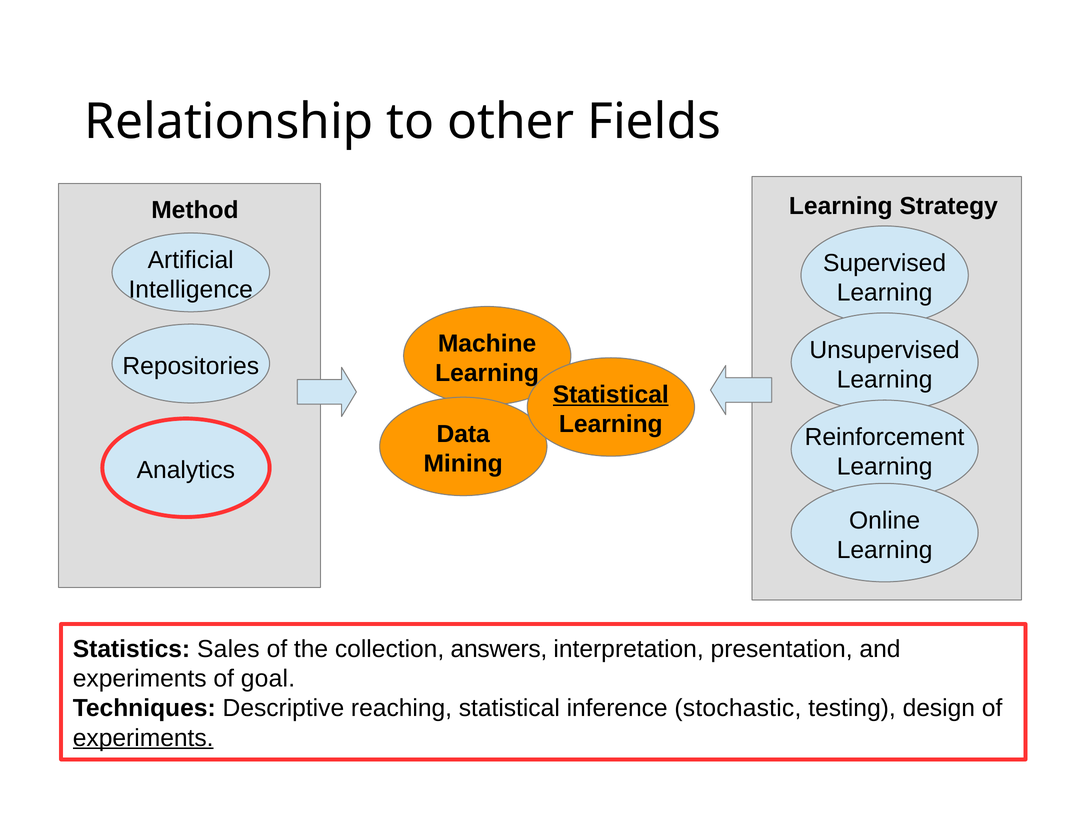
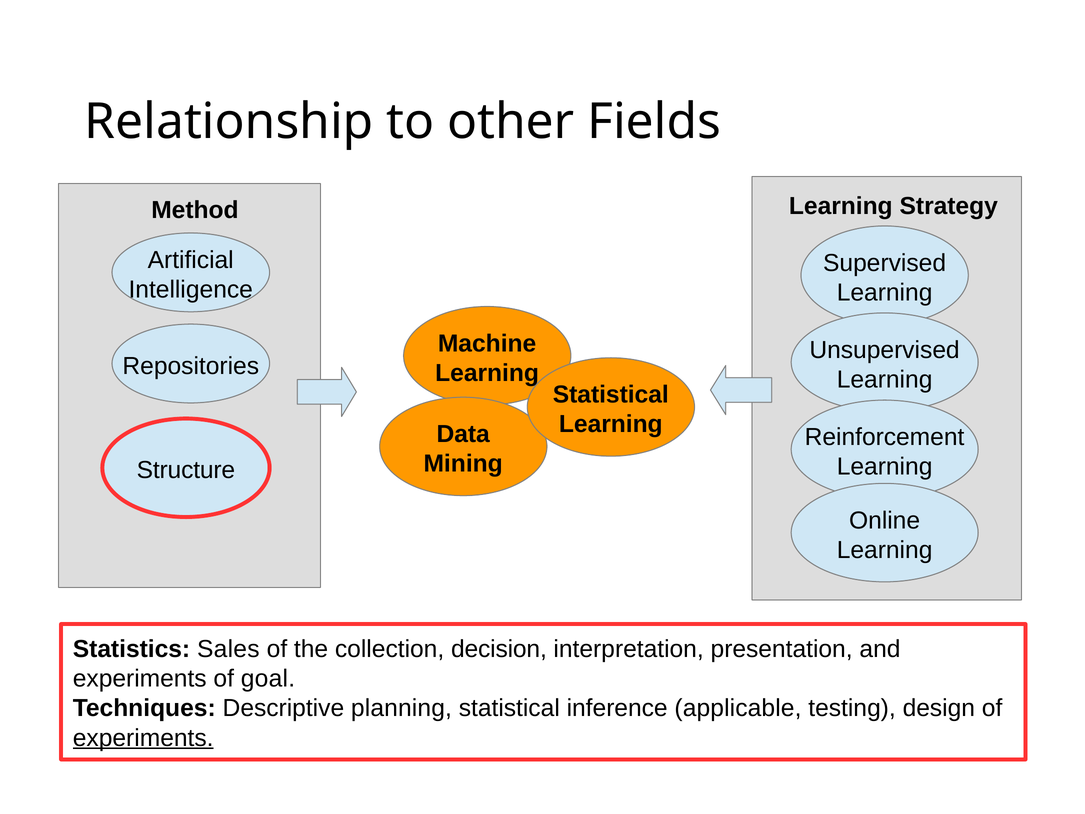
Statistical underline: present -> none (611, 395)
Analytics: Analytics -> Structure (186, 470)
answers: answers -> decision (499, 649)
reaching: reaching -> planning (401, 708)
stochastic: stochastic -> applicable (738, 708)
